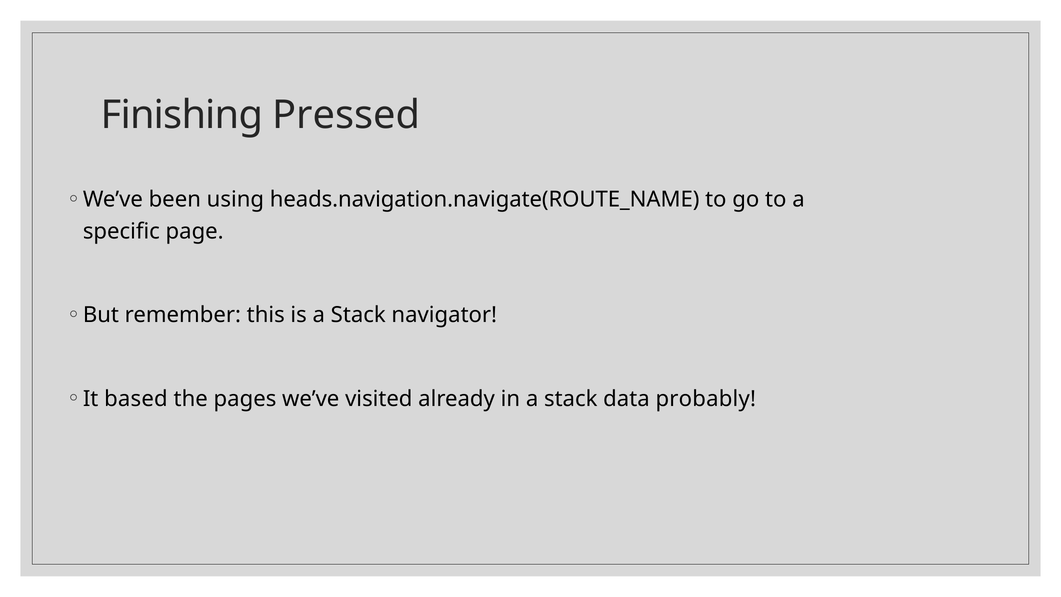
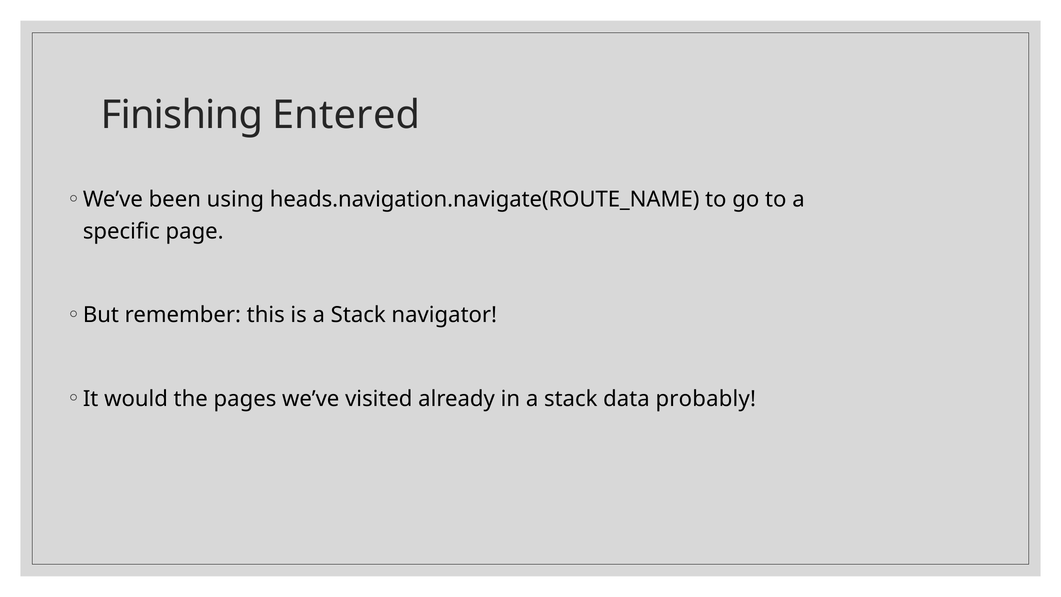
Pressed: Pressed -> Entered (346, 115)
based: based -> would (136, 399)
